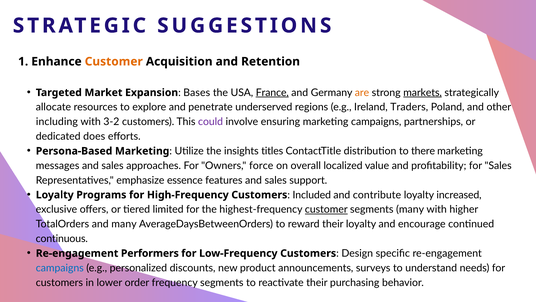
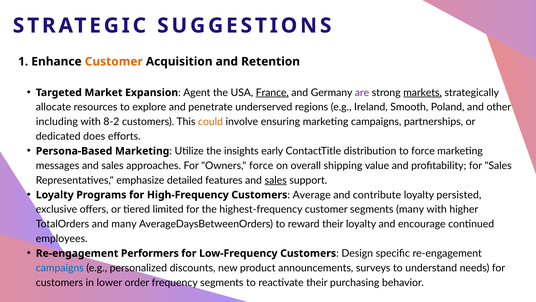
Bases: Bases -> Agent (197, 92)
are colour: orange -> purple (362, 92)
Traders: Traders -> Smooth (409, 107)
3-2: 3-2 -> 8-2 (111, 122)
could colour: purple -> orange (211, 122)
titles: titles -> early (272, 151)
to there: there -> force (423, 151)
localized: localized -> shipping (343, 165)
essence: essence -> detailed (185, 180)
sales underline: none -> present (276, 180)
Included: Included -> Average (312, 195)
increased: increased -> persisted (459, 195)
customer underline: present -> none (326, 209)
continuous: continuous -> employees (62, 238)
